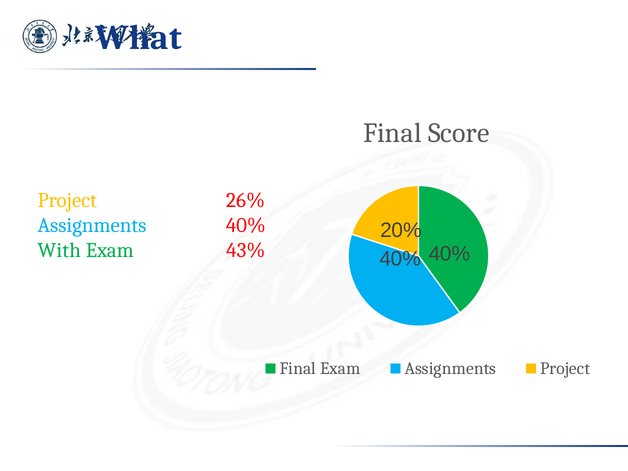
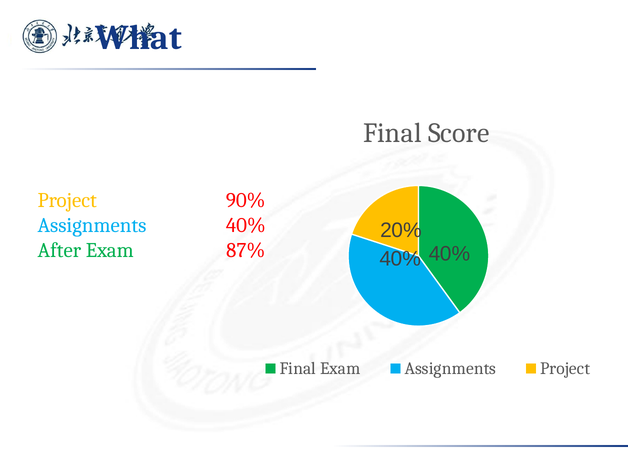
26%: 26% -> 90% (246, 200)
With: With -> After (59, 250)
43%: 43% -> 87% (246, 250)
